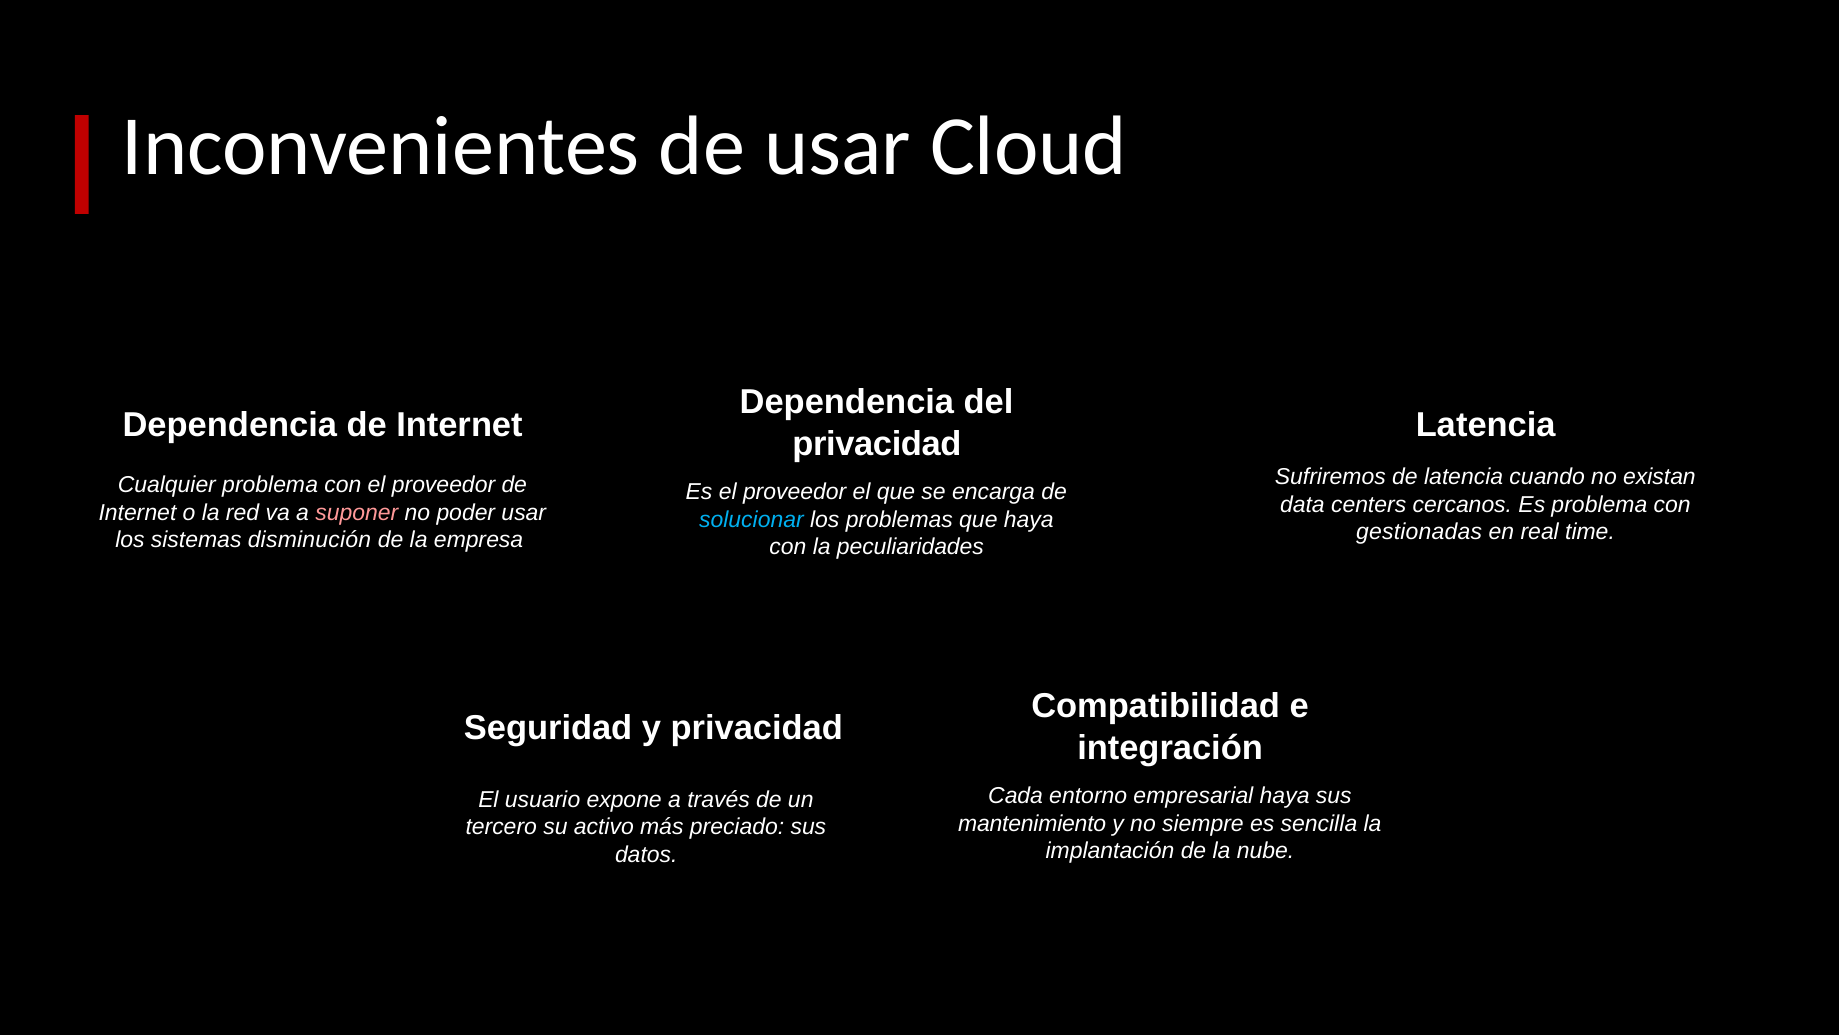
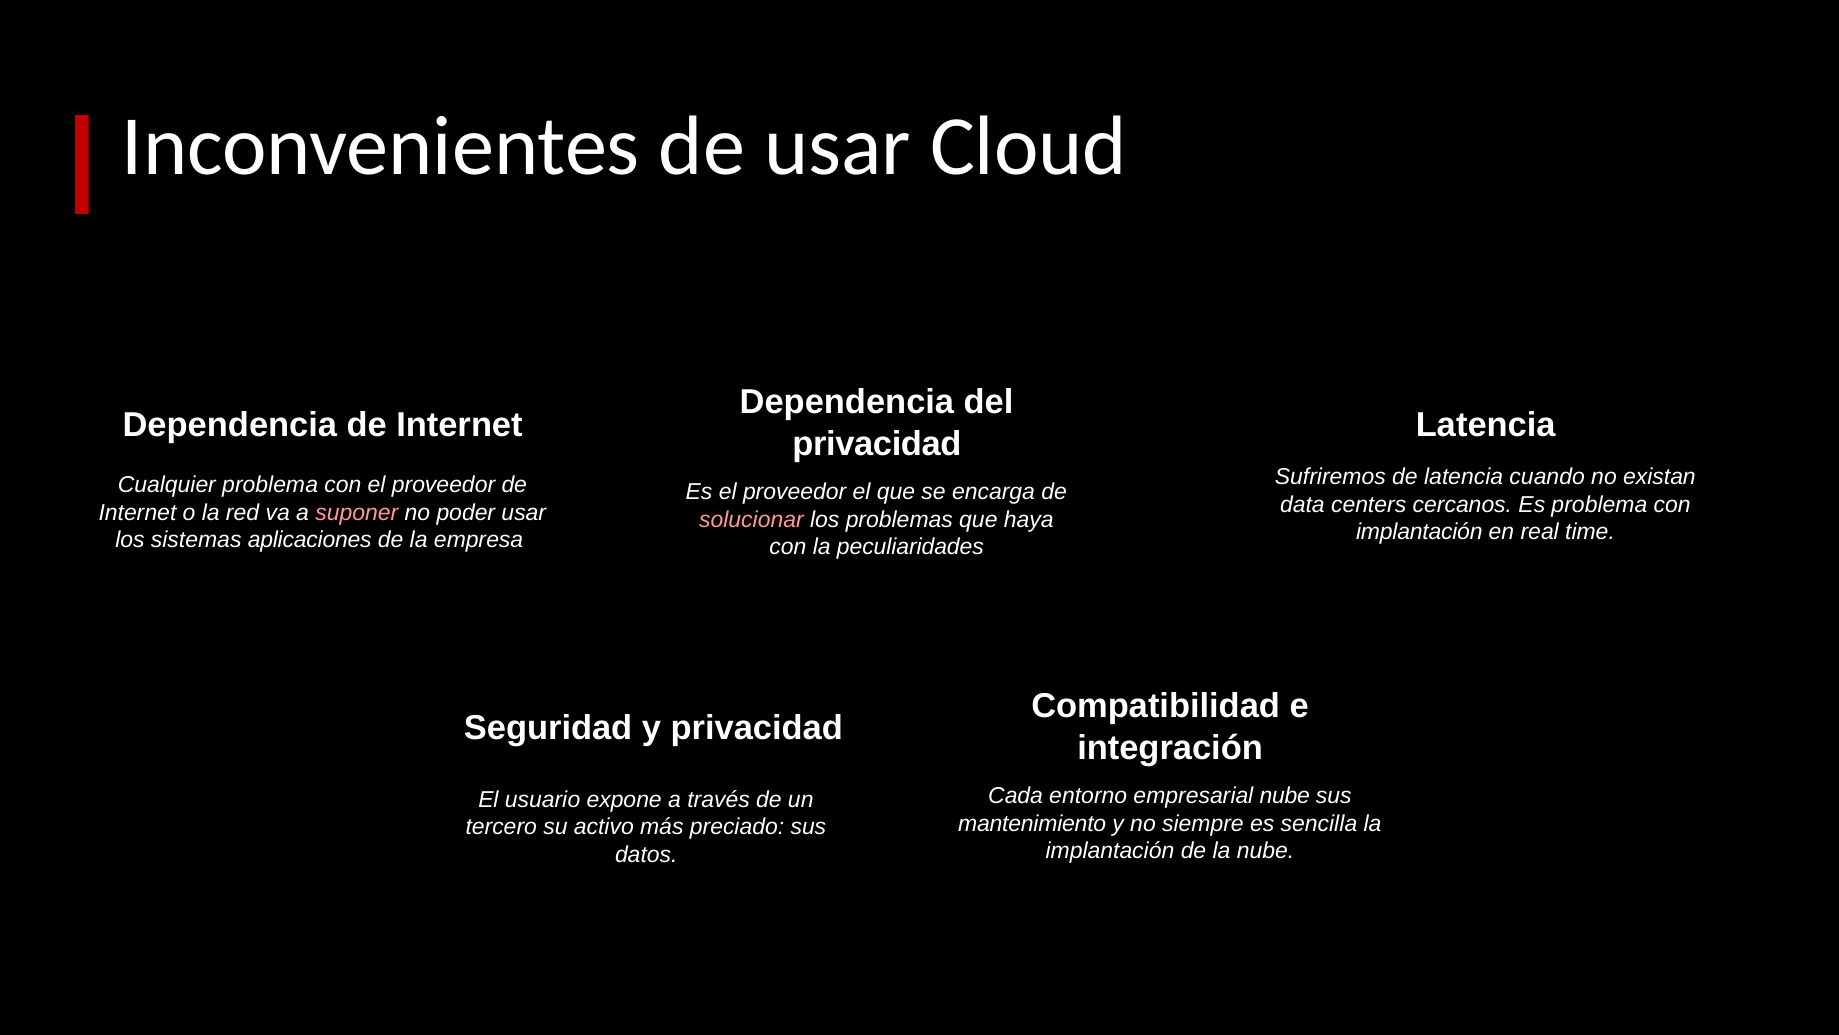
solucionar colour: light blue -> pink (751, 519)
gestionadas: gestionadas -> implantación (1419, 532)
disminución: disminución -> aplicaciones (310, 540)
empresarial haya: haya -> nube (1285, 796)
